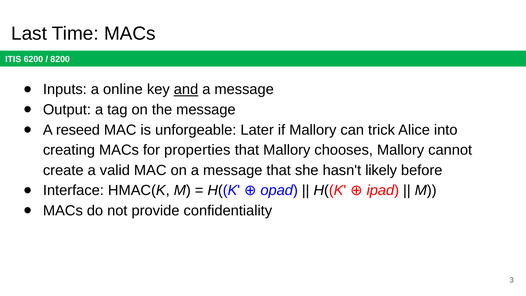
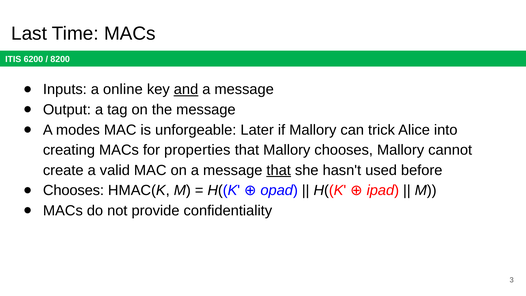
reseed: reseed -> modes (78, 130)
that underline: none -> present (279, 170)
likely: likely -> used (381, 170)
Interface: Interface -> Chooses (73, 190)
